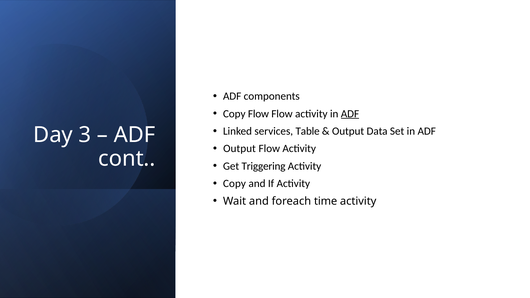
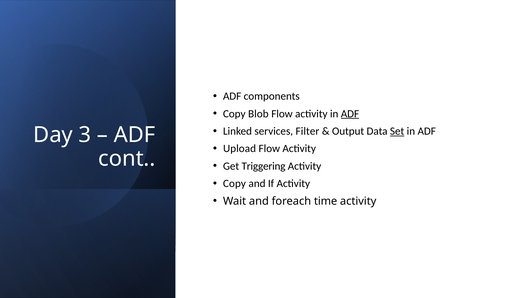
Copy Flow: Flow -> Blob (258, 114)
Table: Table -> Filter (307, 131)
Set underline: none -> present (397, 131)
Output: Output -> Upload (240, 149)
